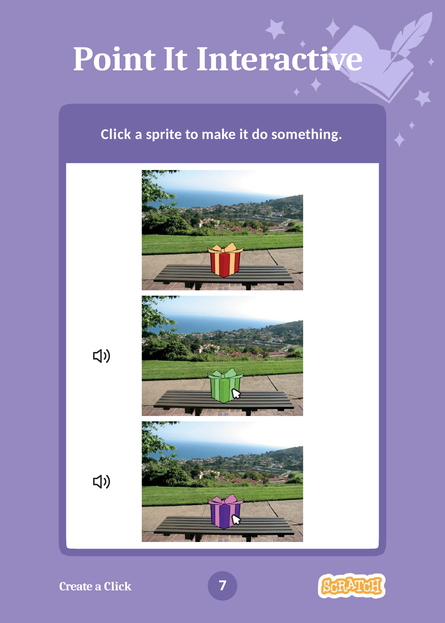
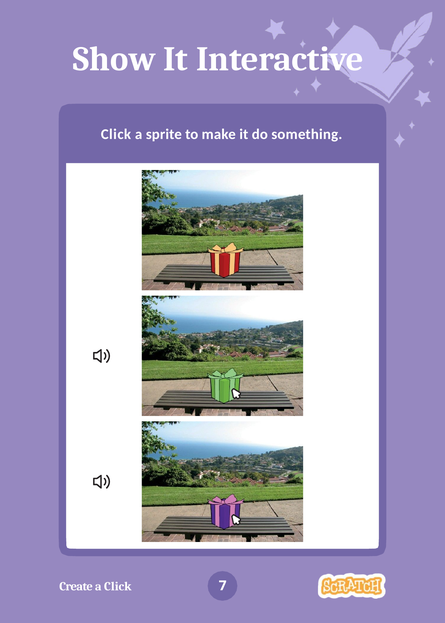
Point: Point -> Show (114, 59)
